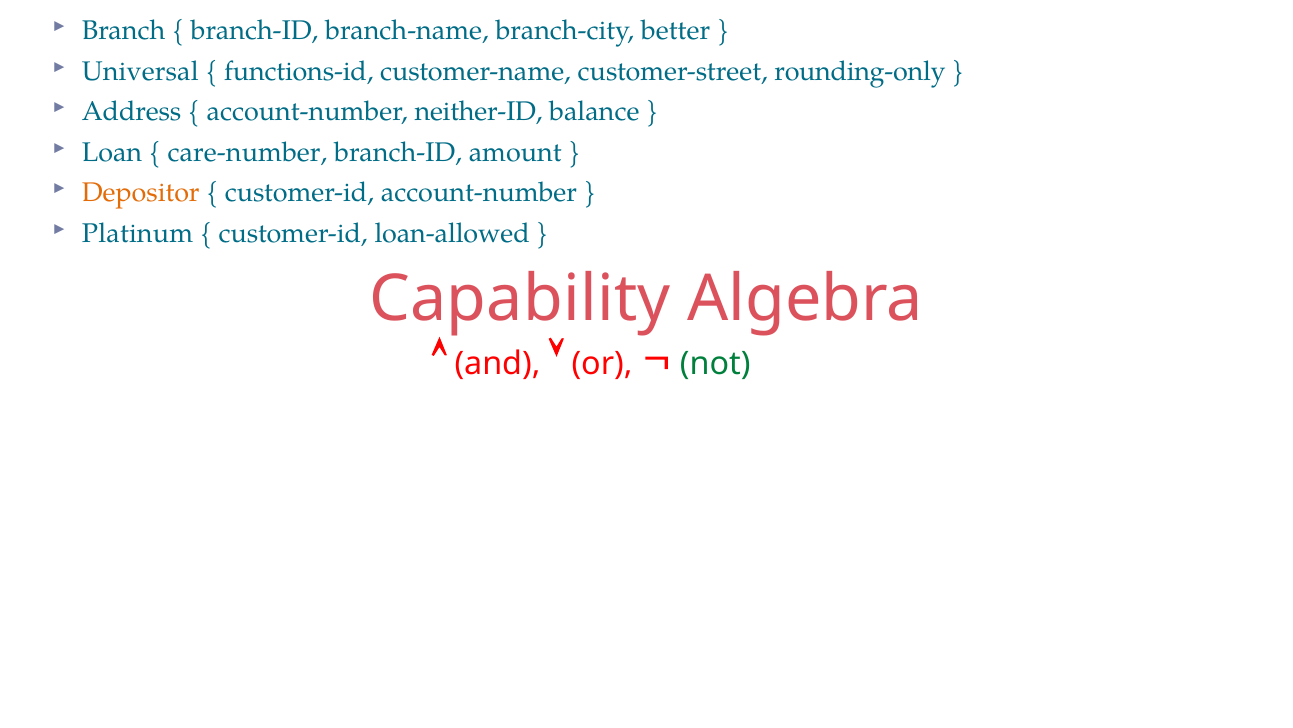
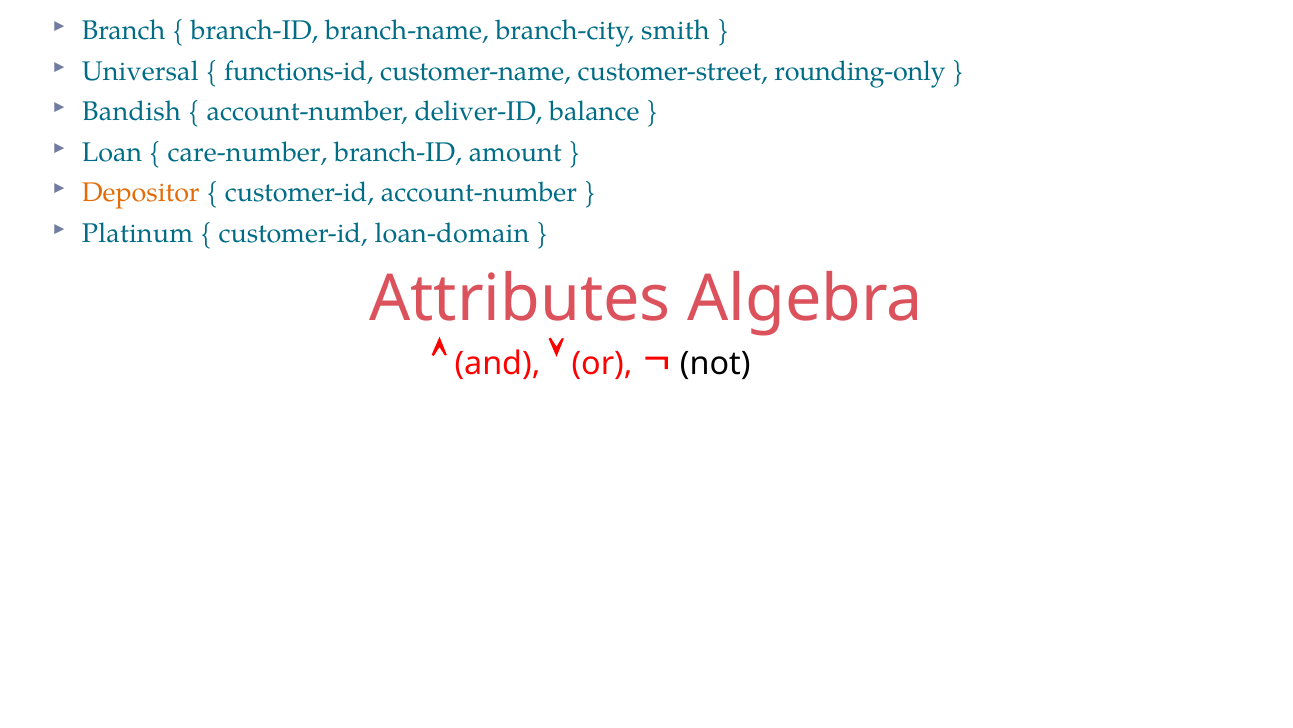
better: better -> smith (675, 31)
Address: Address -> Bandish (131, 112)
neither-ID: neither-ID -> deliver-ID (479, 112)
loan-allowed: loan-allowed -> loan-domain (452, 233)
Capability: Capability -> Attributes (520, 299)
not colour: green -> black (715, 363)
